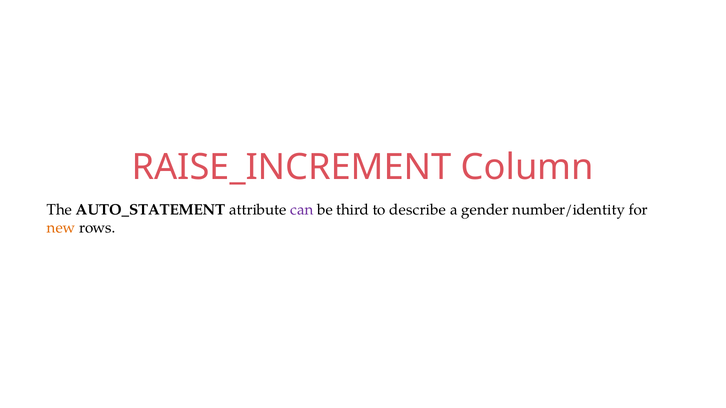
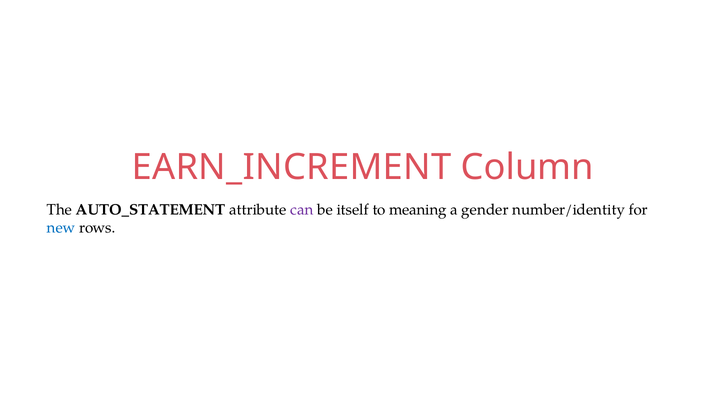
RAISE_INCREMENT: RAISE_INCREMENT -> EARN_INCREMENT (291, 168)
third: third -> itself (353, 210)
describe: describe -> meaning (418, 210)
new colour: orange -> blue (61, 228)
